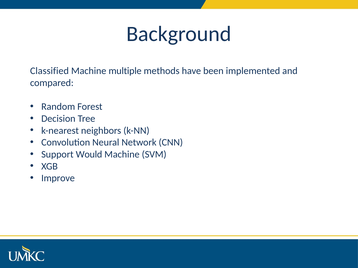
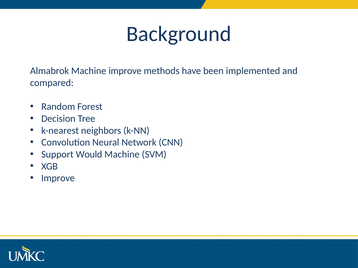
Classified: Classified -> Almabrok (50, 71)
Machine multiple: multiple -> improve (125, 71)
